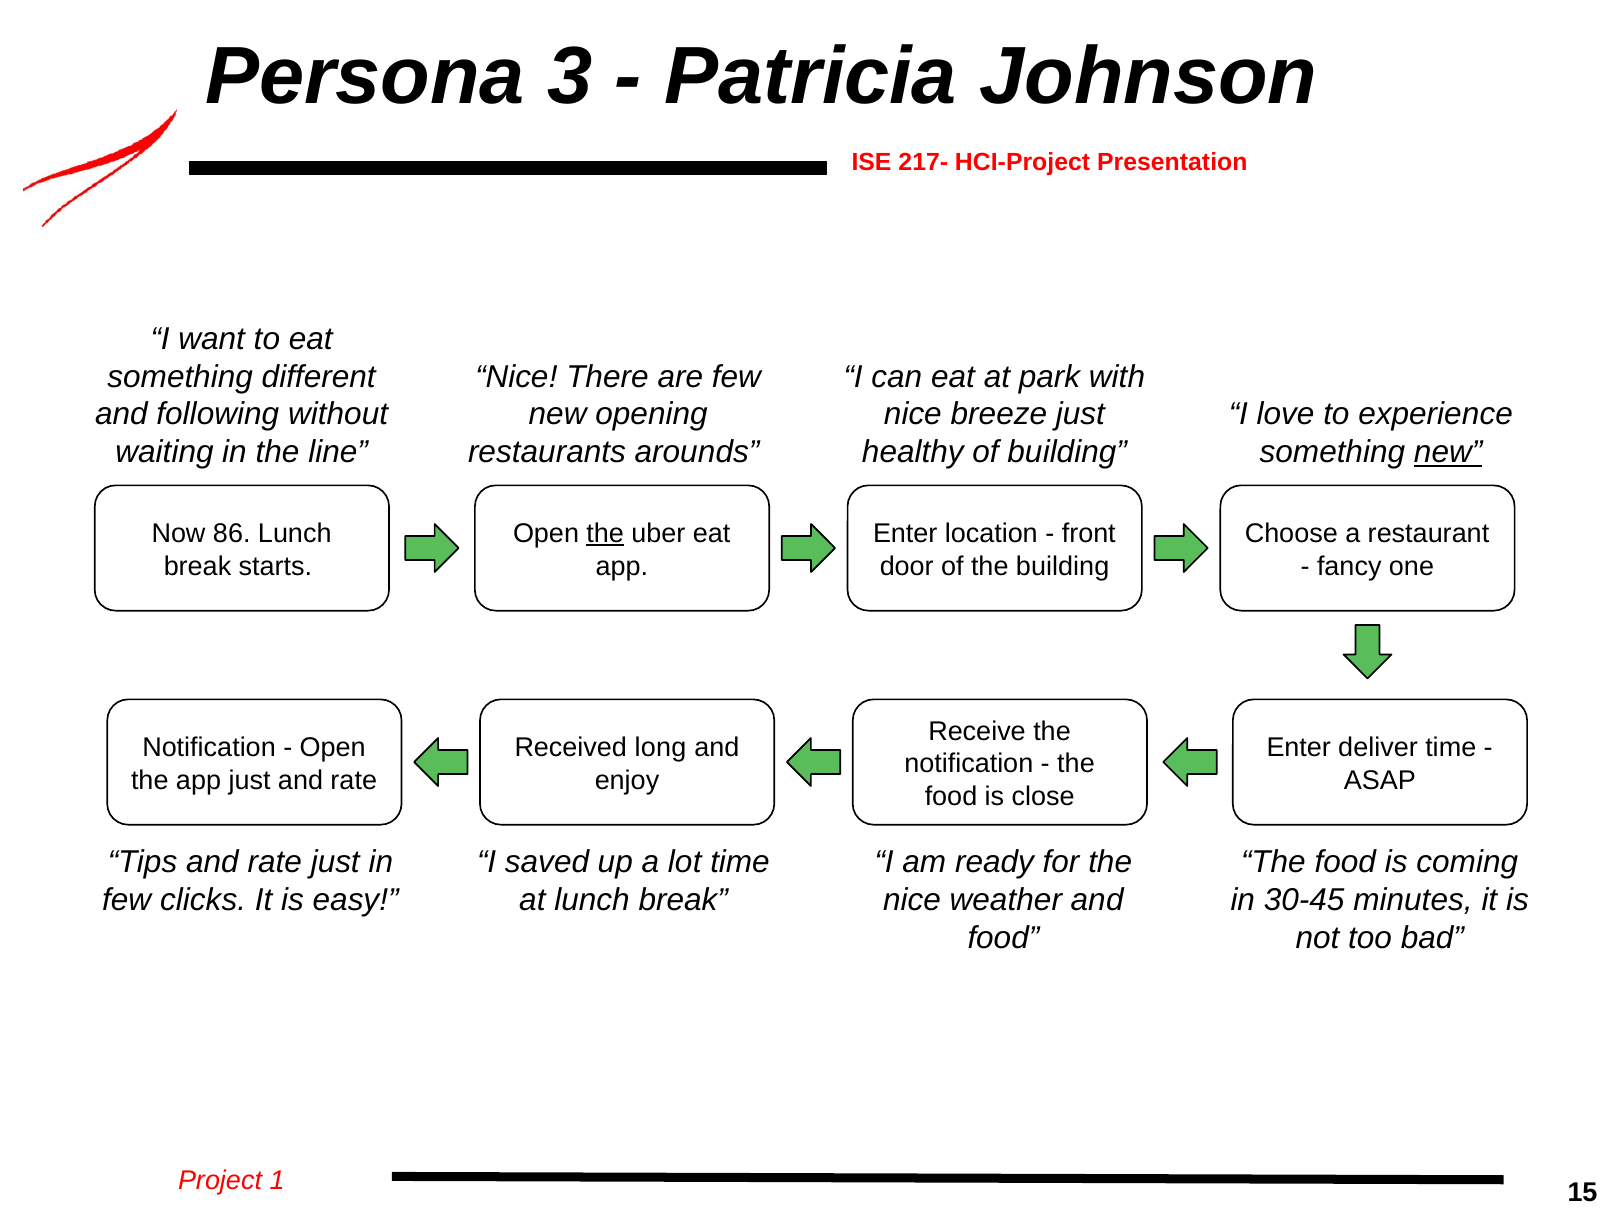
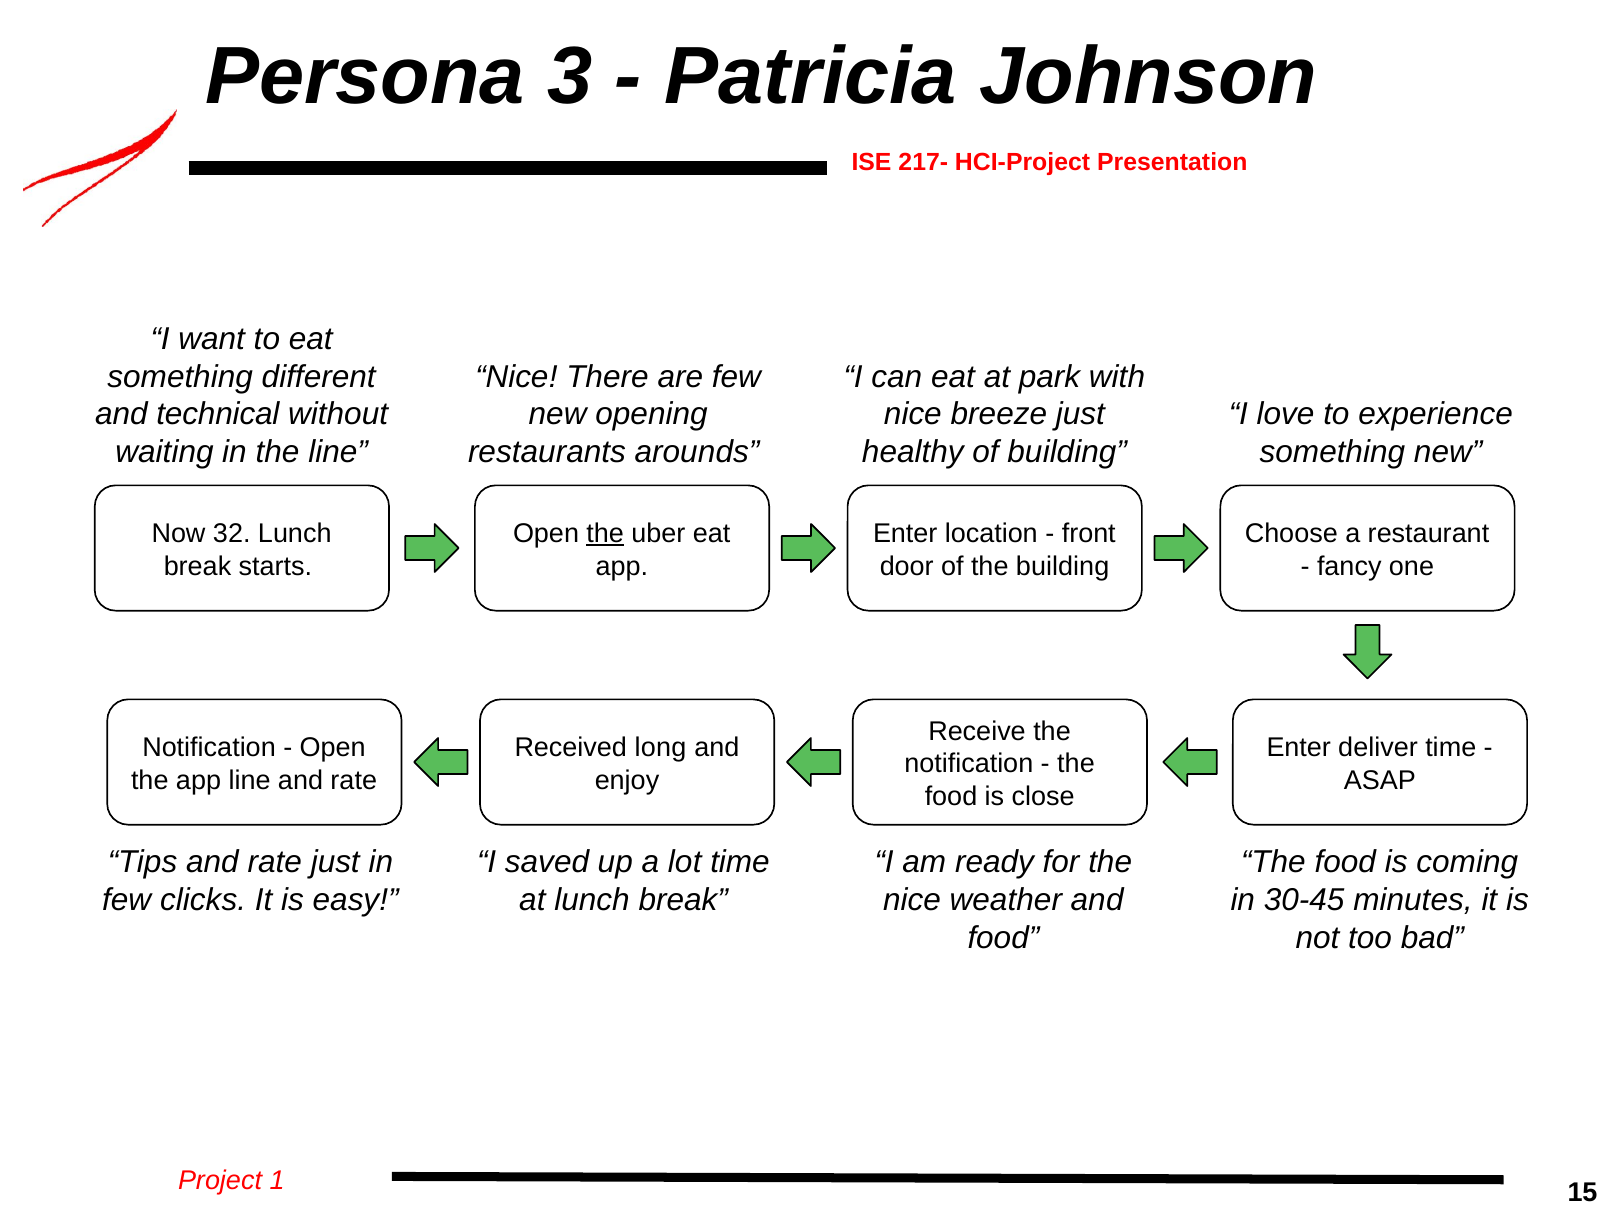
following: following -> technical (218, 414)
new underline: present -> none (1448, 452)
86: 86 -> 32 (232, 533)
app just: just -> line (250, 780)
